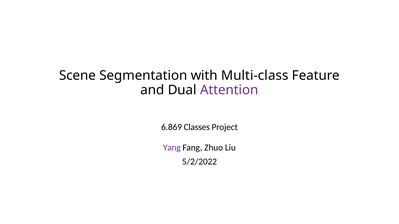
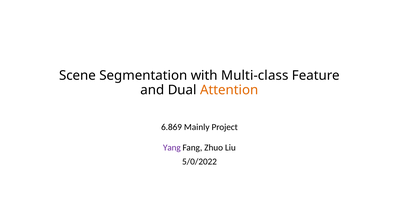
Attention colour: purple -> orange (229, 90)
Classes: Classes -> Mainly (197, 127)
5/2/2022: 5/2/2022 -> 5/0/2022 (199, 162)
